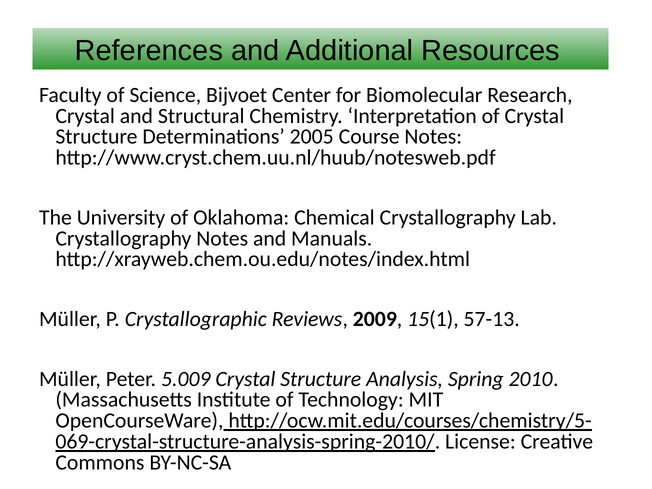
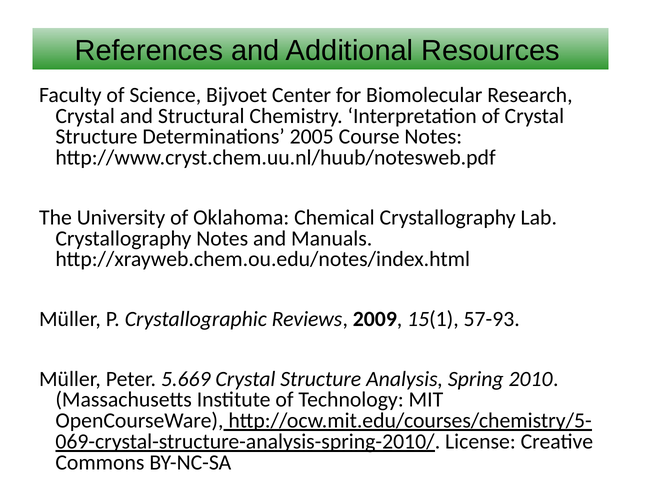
57-13: 57-13 -> 57-93 (492, 319)
5.009: 5.009 -> 5.669 (186, 379)
